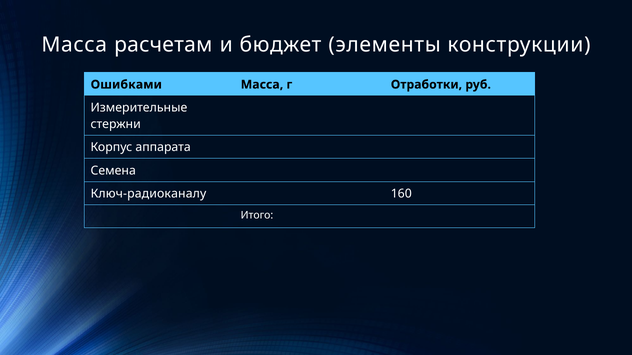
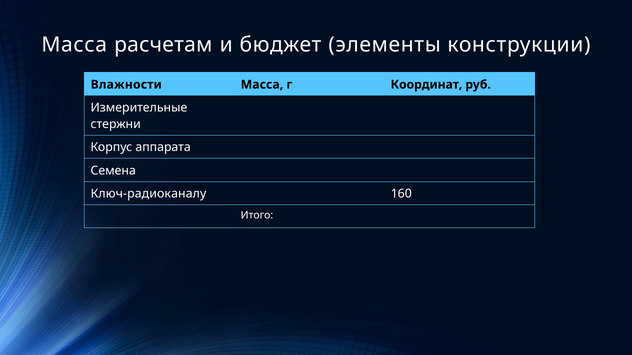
Ошибками: Ошибками -> Влажности (126, 85)
Отработки: Отработки -> Координат (426, 85)
